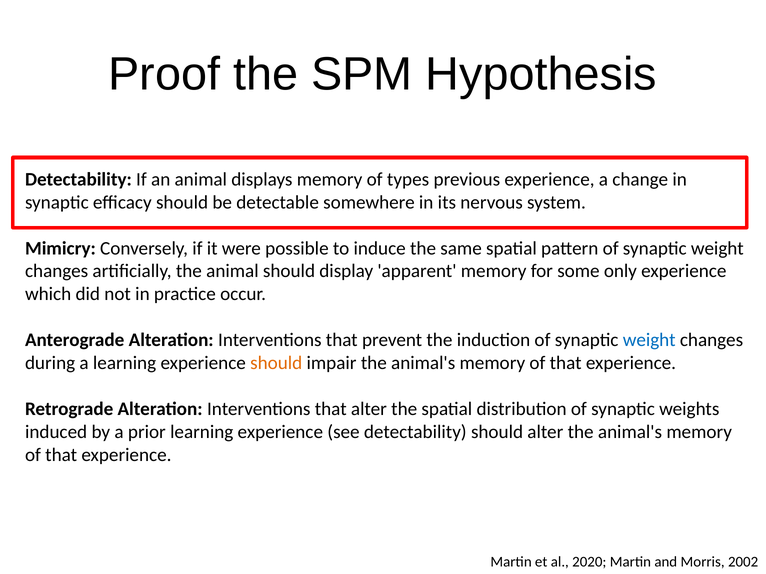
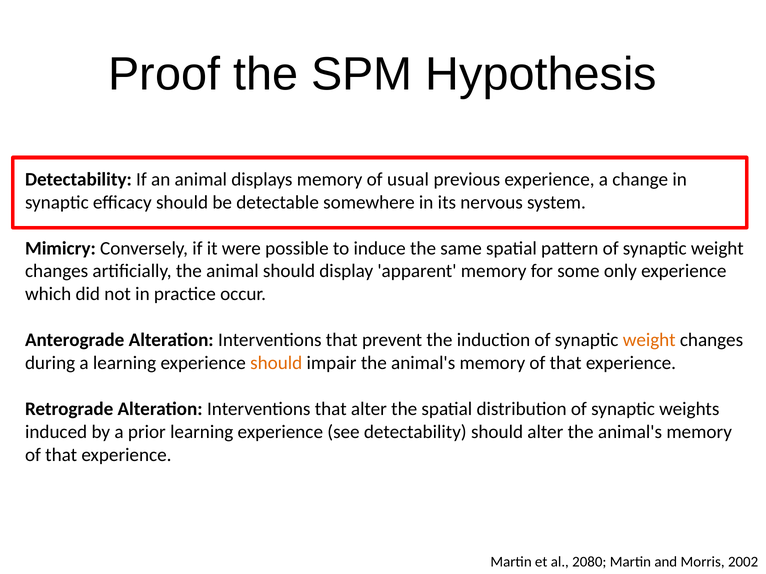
types: types -> usual (408, 179)
weight colour: blue -> orange (649, 340)
2020: 2020 -> 2080 (589, 562)
